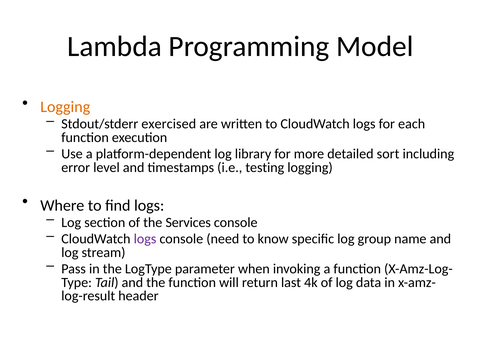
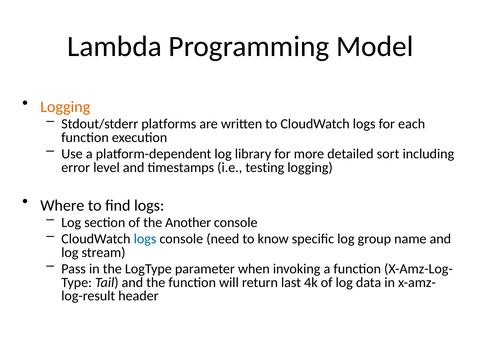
exercised: exercised -> platforms (169, 124)
Services: Services -> Another (188, 222)
logs colour: purple -> blue (145, 239)
